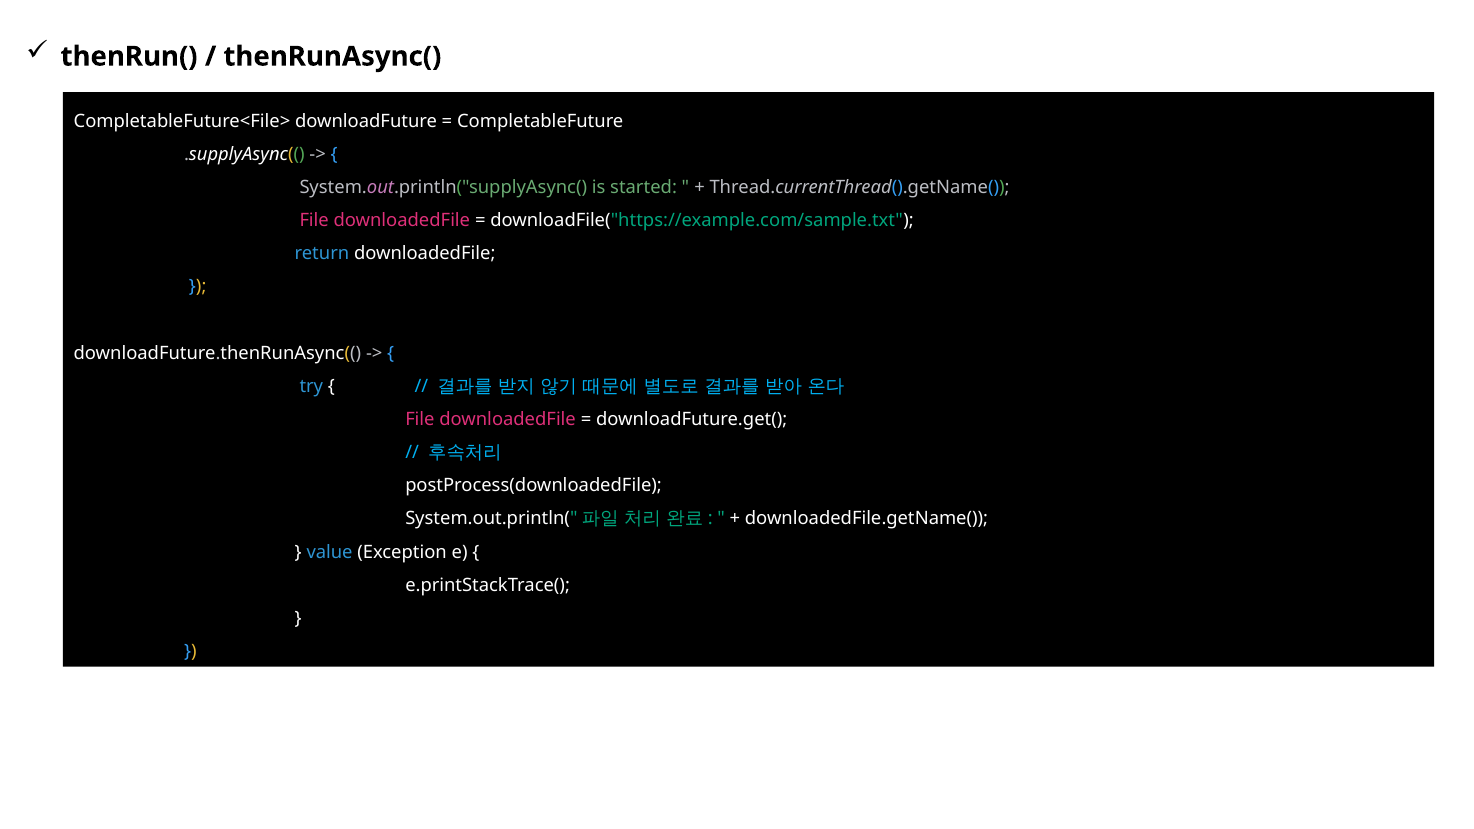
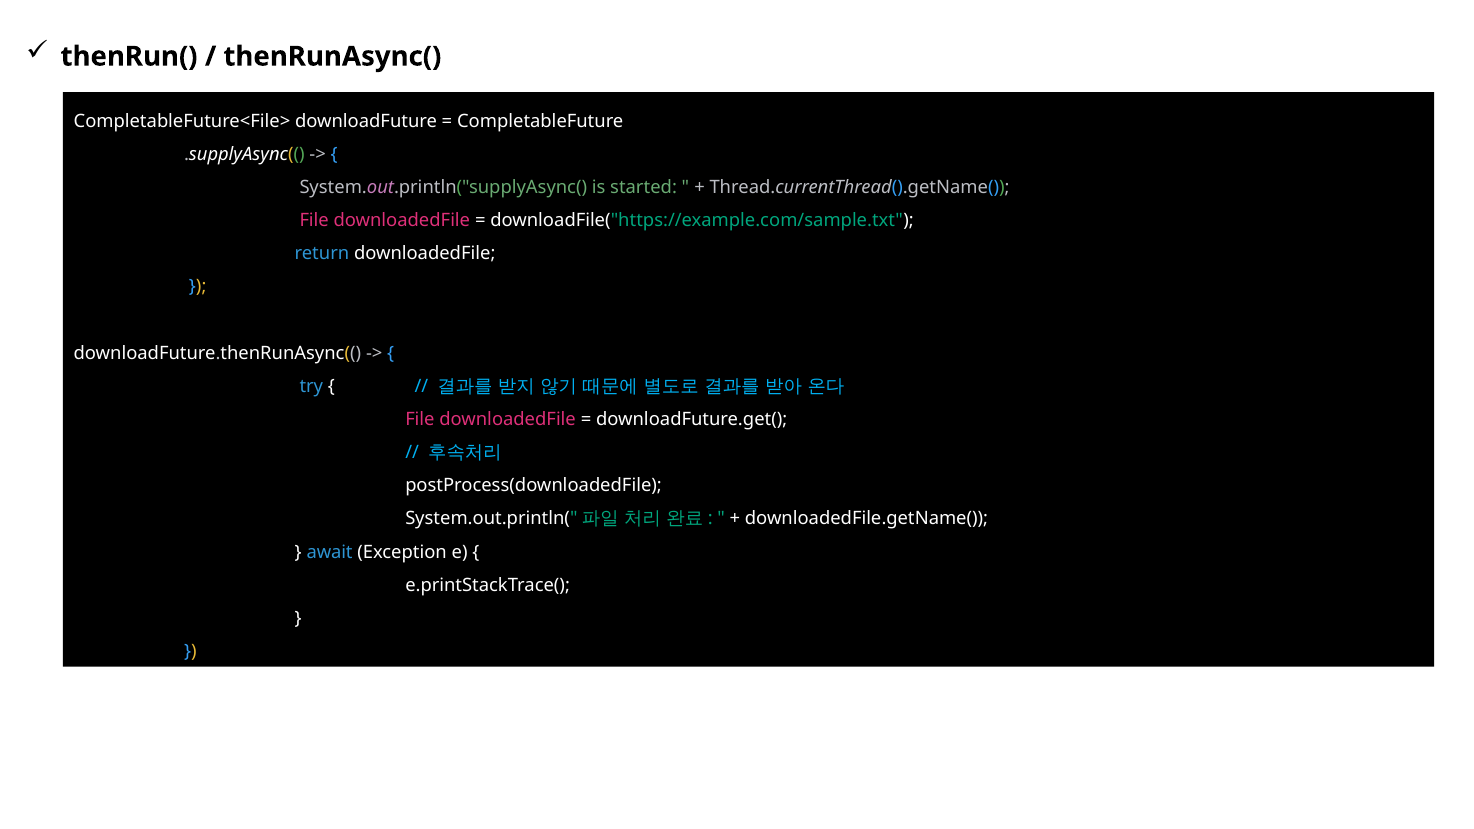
value: value -> await (330, 552)
